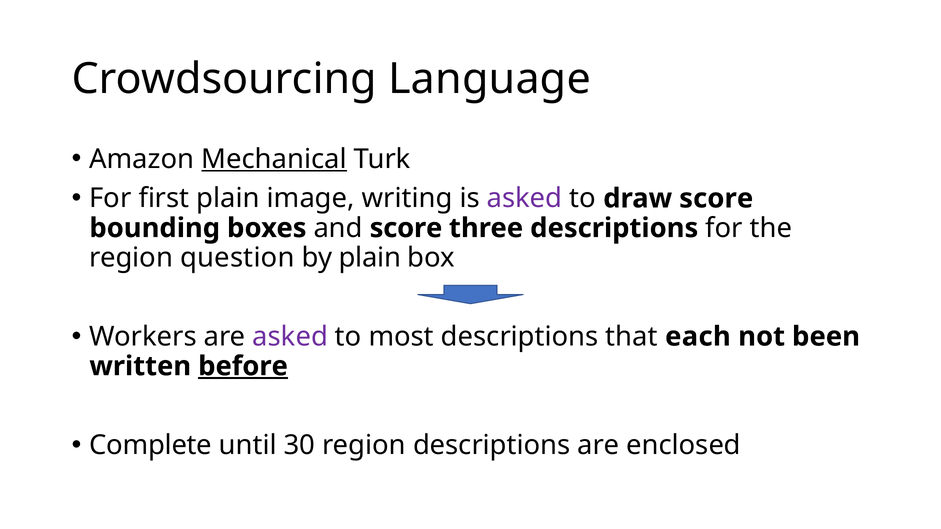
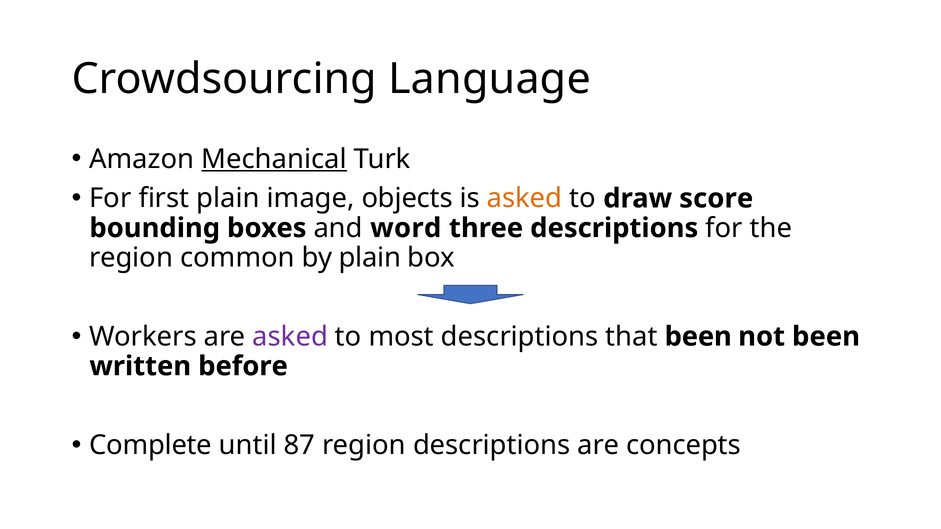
writing: writing -> objects (407, 199)
asked colour: purple -> orange (525, 199)
and score: score -> word (406, 228)
question: question -> common (237, 258)
that each: each -> been (698, 337)
before underline: present -> none (243, 366)
30: 30 -> 87 (300, 445)
enclosed: enclosed -> concepts (684, 445)
